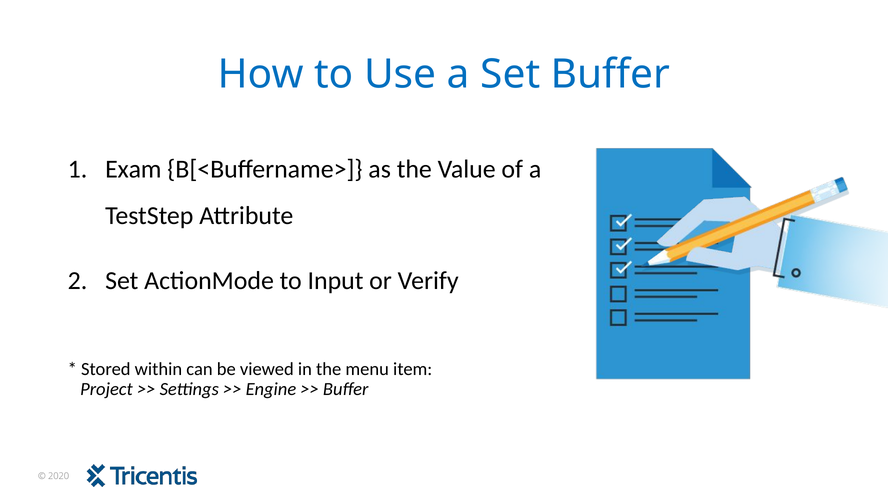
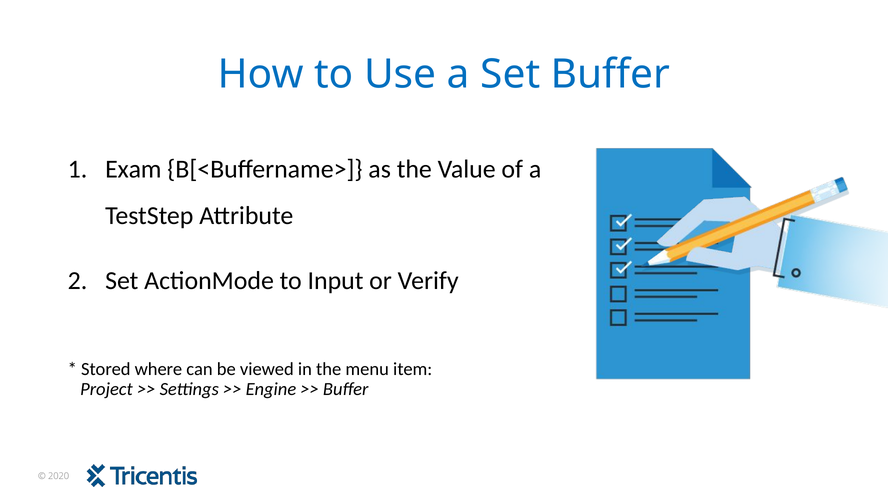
within: within -> where (158, 370)
